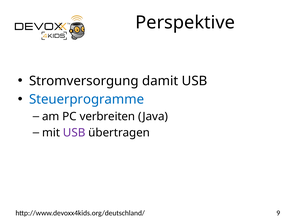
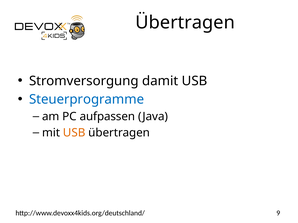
Perspektive: Perspektive -> Übertragen (185, 23)
verbreiten: verbreiten -> aufpassen (107, 117)
USB colour: purple -> orange (74, 133)
